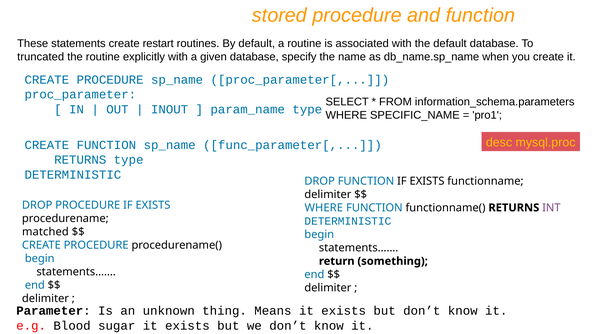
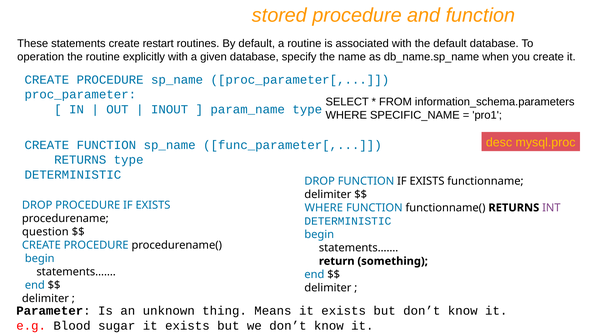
truncated: truncated -> operation (41, 57)
matched: matched -> question (45, 232)
